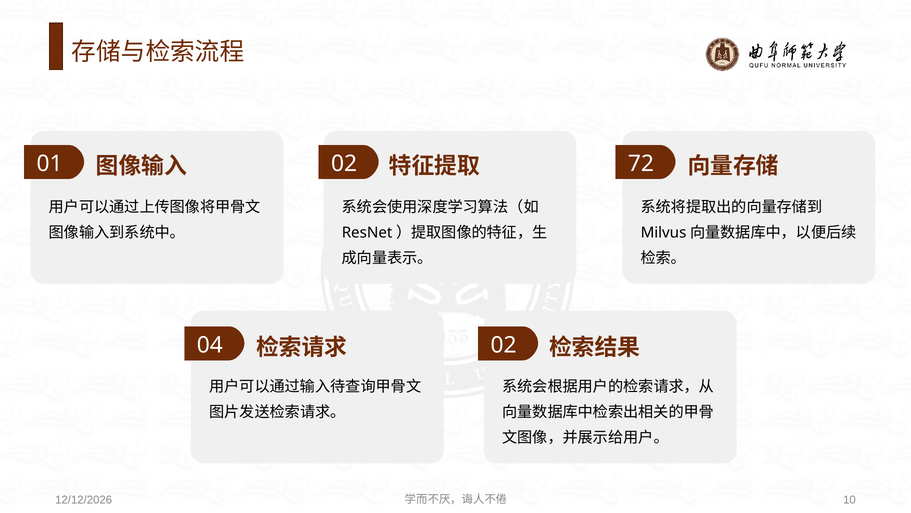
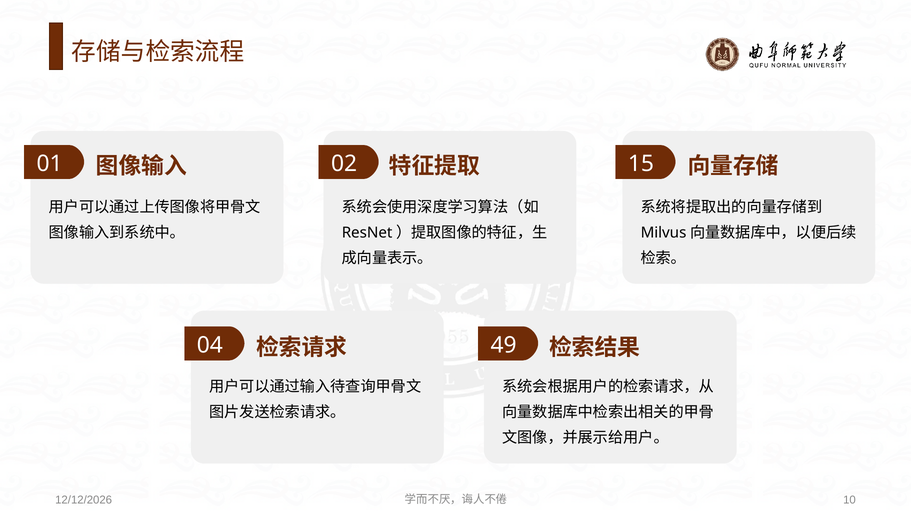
72: 72 -> 15 (641, 163)
04 02: 02 -> 49 (504, 345)
